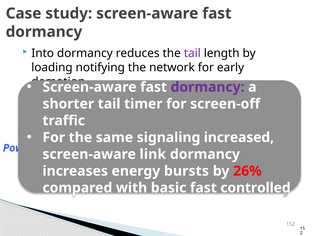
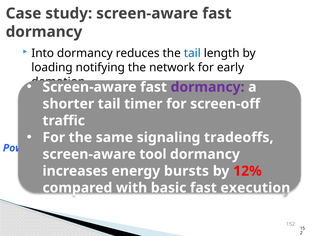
tail colour: purple -> blue (192, 53)
increased: increased -> tradeoffs (239, 137)
link: link -> tool (153, 154)
26%: 26% -> 12% (247, 171)
controlled: controlled -> execution (255, 187)
